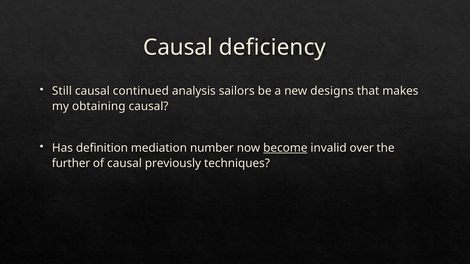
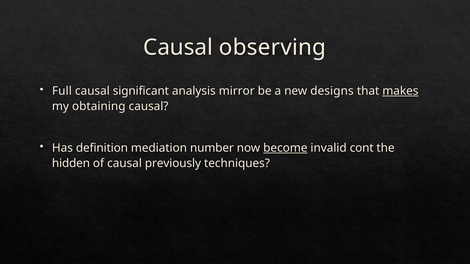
deficiency: deficiency -> observing (272, 48)
Still: Still -> Full (62, 91)
continued: continued -> significant (141, 91)
sailors: sailors -> mirror (237, 91)
makes underline: none -> present (400, 91)
over: over -> cont (362, 148)
further: further -> hidden (71, 164)
